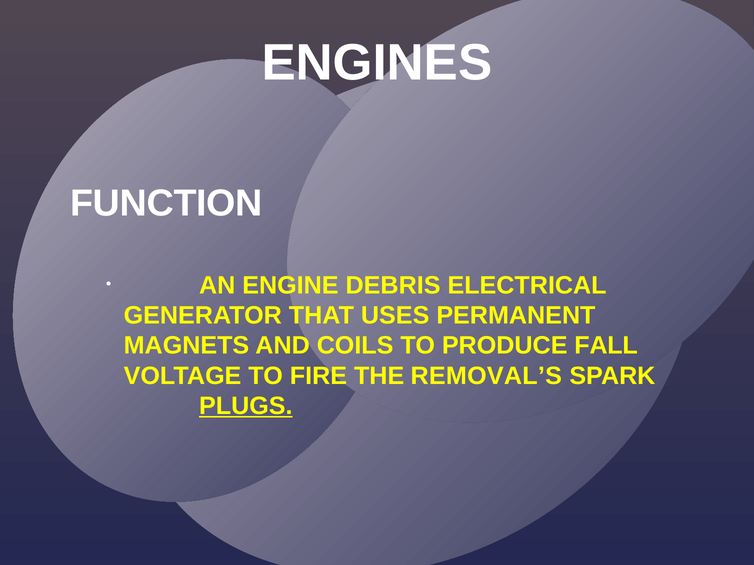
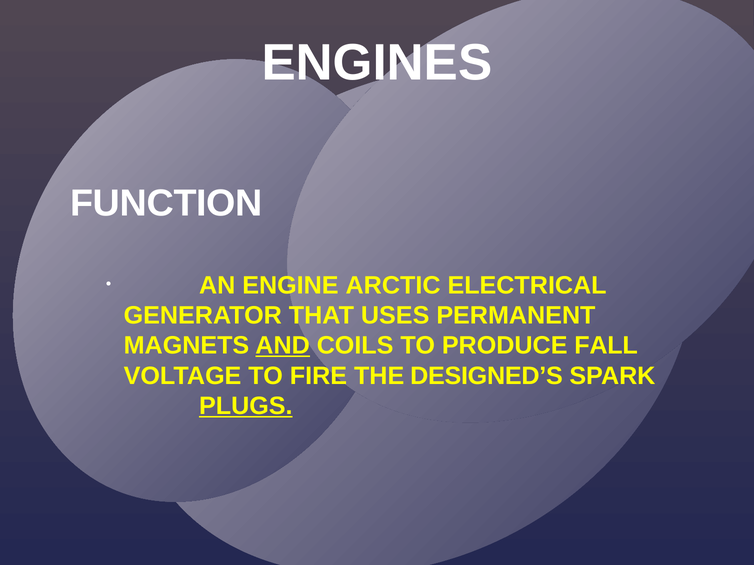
DEBRIS: DEBRIS -> ARCTIC (393, 286)
AND underline: none -> present (283, 346)
REMOVAL’S: REMOVAL’S -> DESIGNED’S (486, 376)
